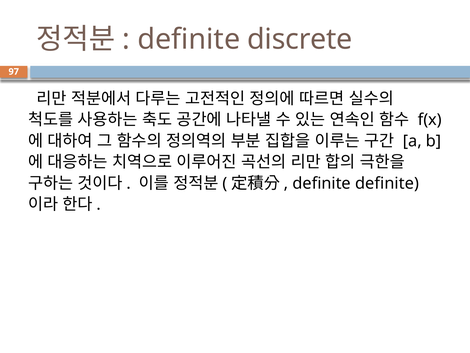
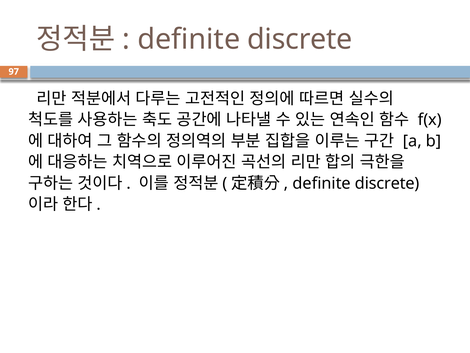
definite: definite -> discrete (387, 183)
